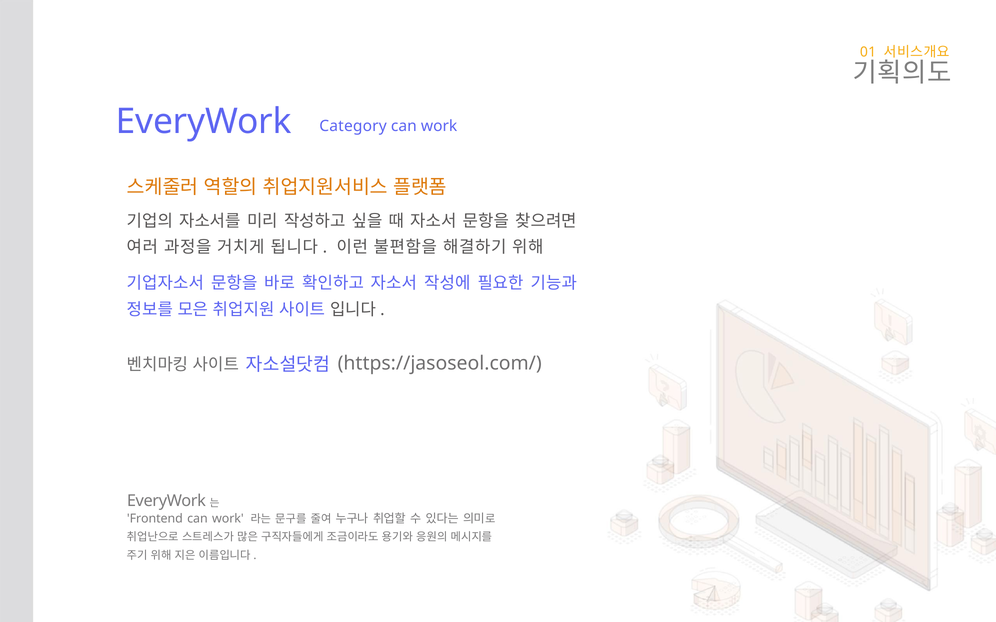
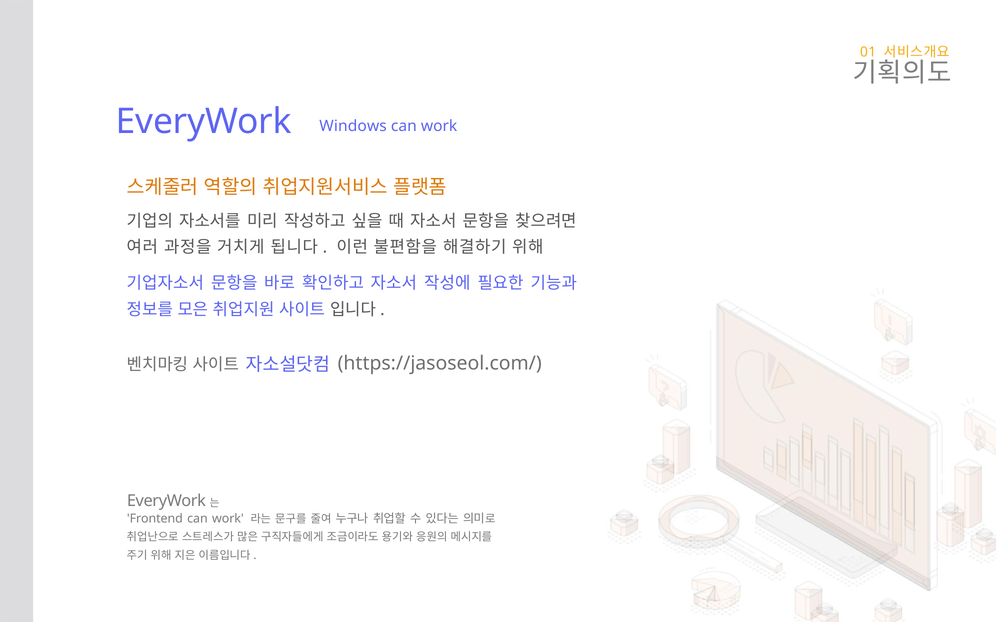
Category: Category -> Windows (353, 126)
